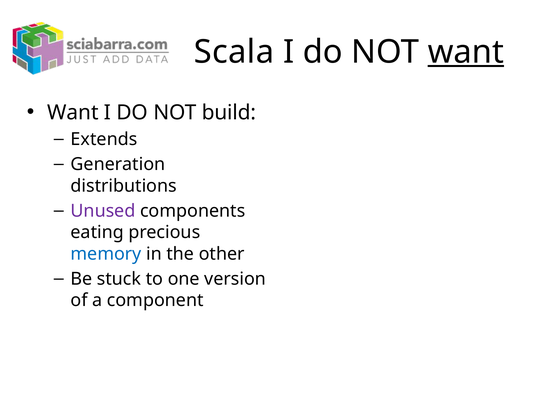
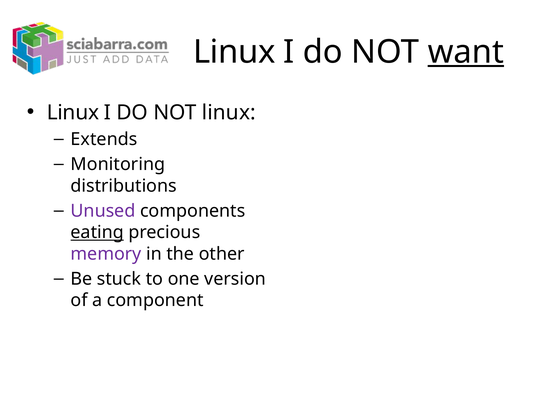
Scala: Scala -> Linux (234, 52)
Want: Want -> Linux (73, 112)
NOT build: build -> linux (229, 112)
Generation: Generation -> Monitoring (118, 164)
eating underline: none -> present (97, 232)
memory colour: blue -> purple (106, 254)
